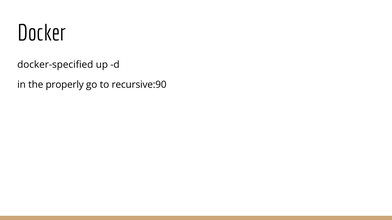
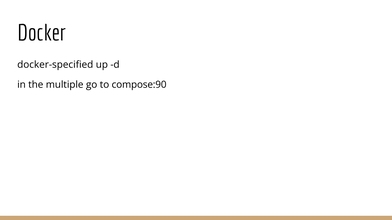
properly: properly -> multiple (65, 85)
recursive:90: recursive:90 -> compose:90 (139, 85)
